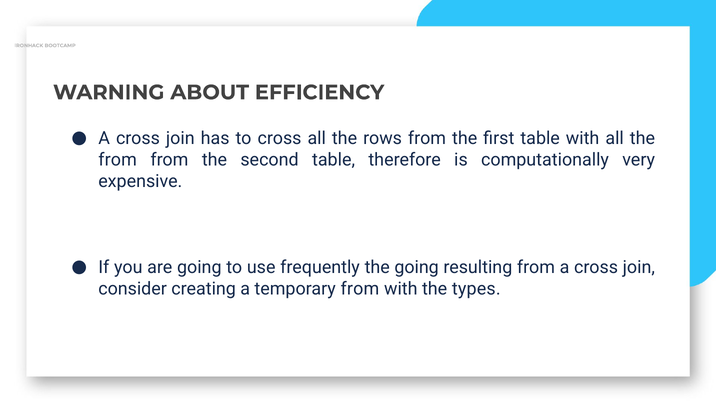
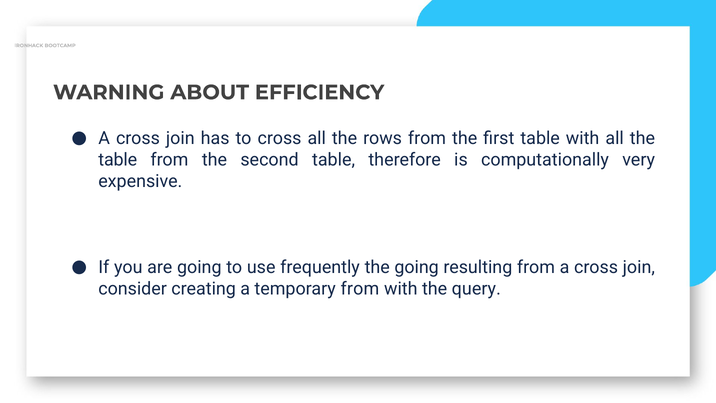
from: from -> table (118, 160)
types: types -> query (476, 289)
